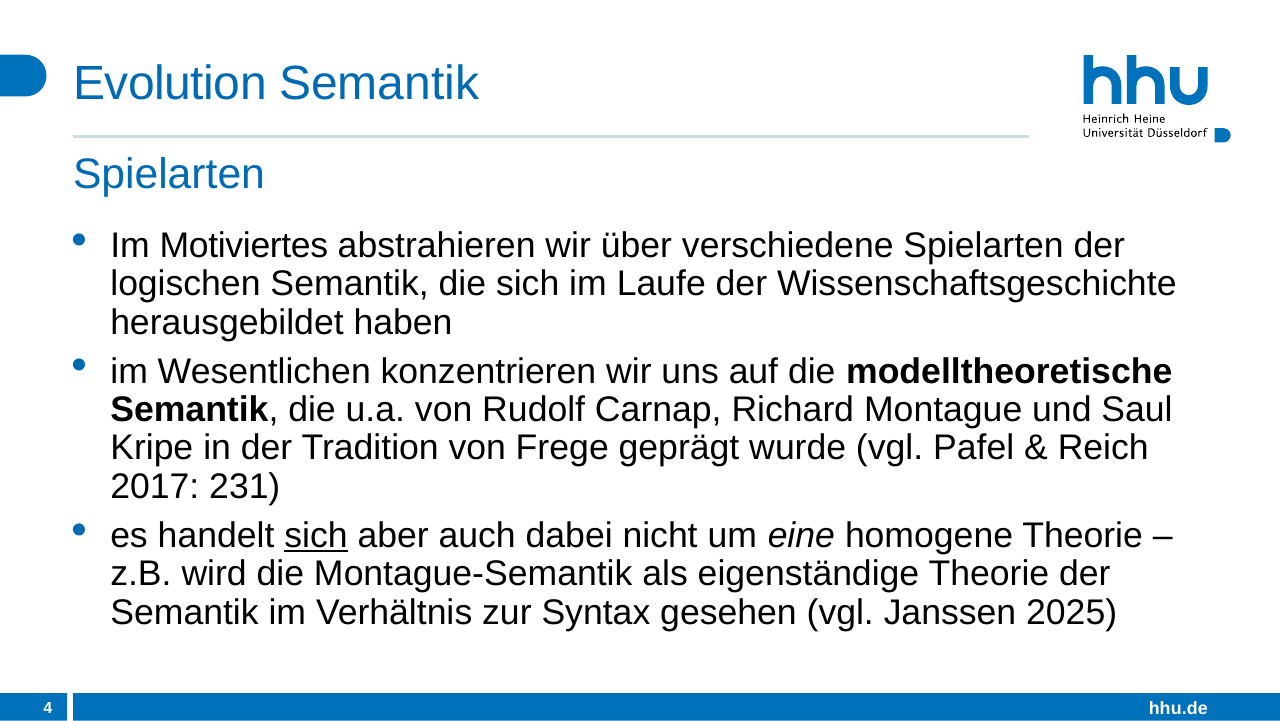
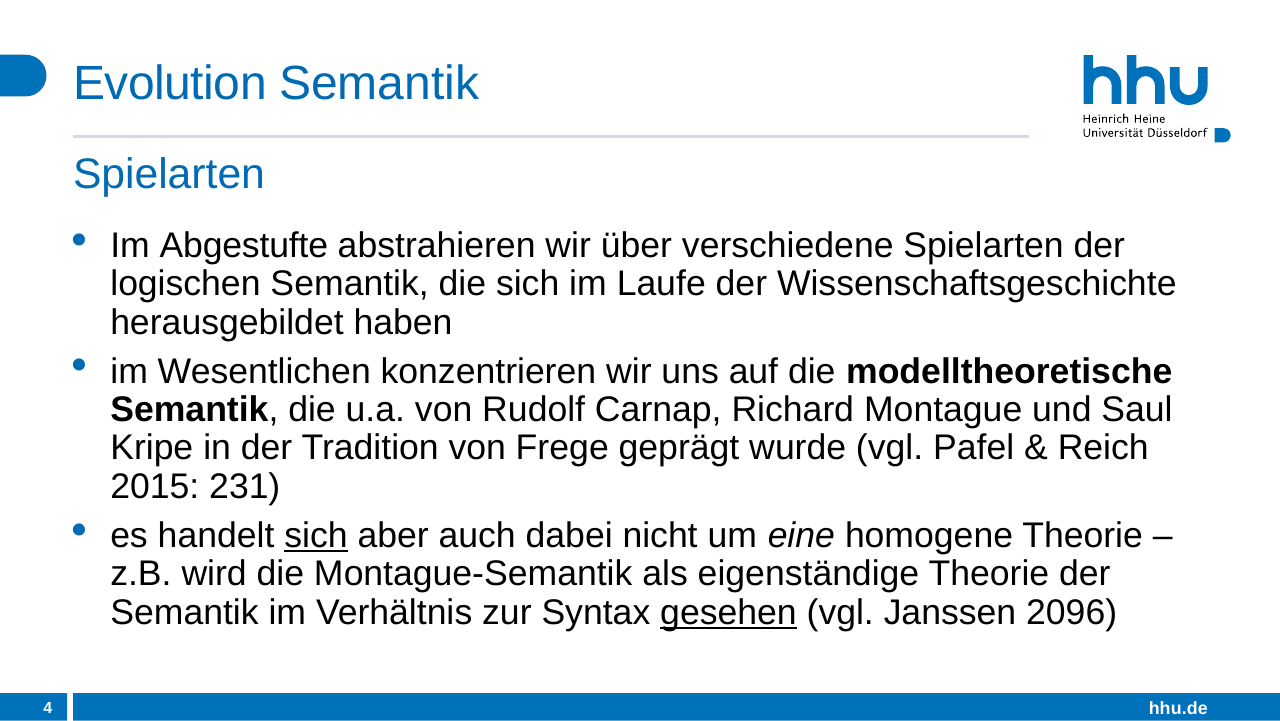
Motiviertes: Motiviertes -> Abgestufte (244, 245)
2017: 2017 -> 2015 (155, 487)
gesehen underline: none -> present (729, 612)
2025: 2025 -> 2096 (1072, 612)
